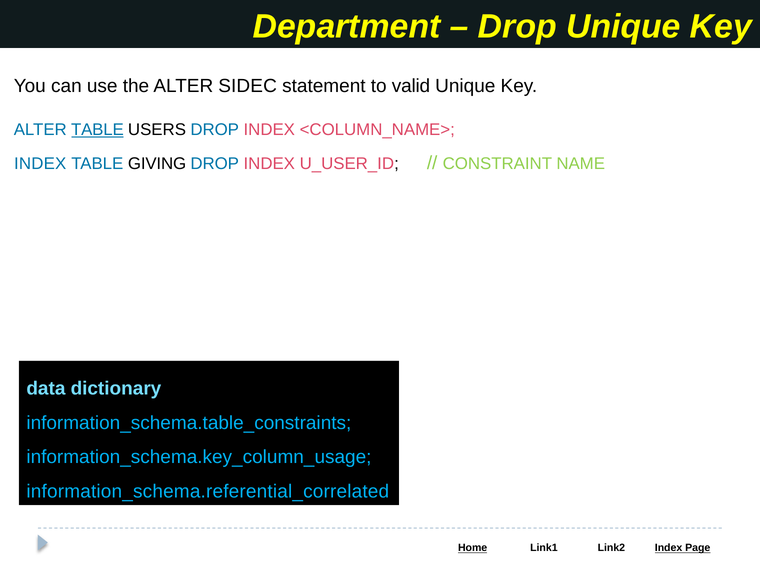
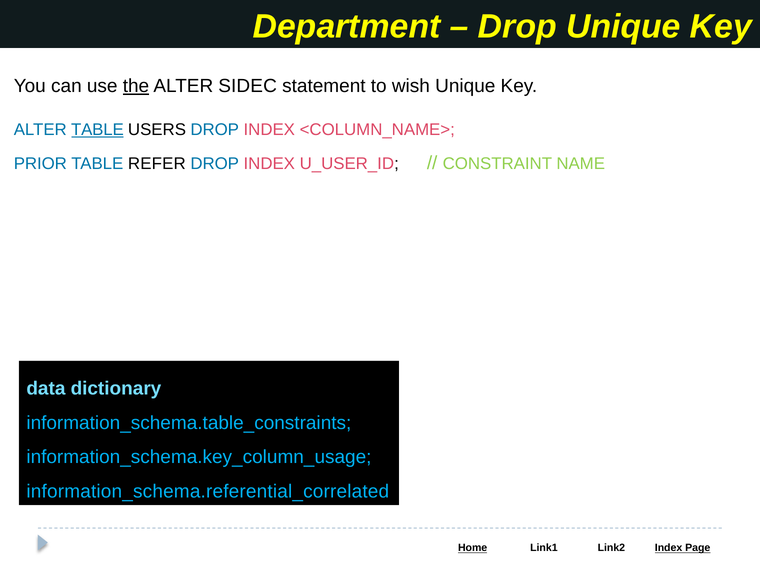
the underline: none -> present (136, 86)
valid: valid -> wish (411, 86)
INDEX: INDEX -> PRIOR (40, 164)
GIVING: GIVING -> REFER (157, 164)
